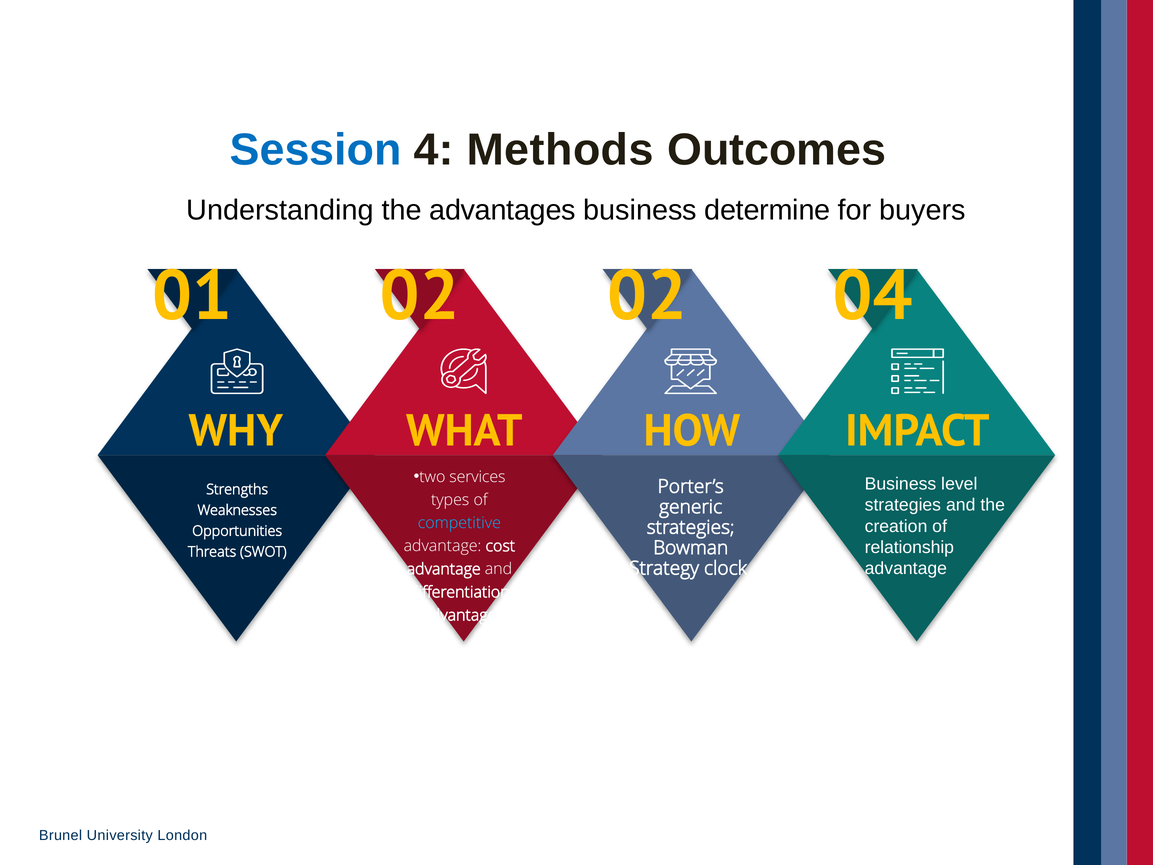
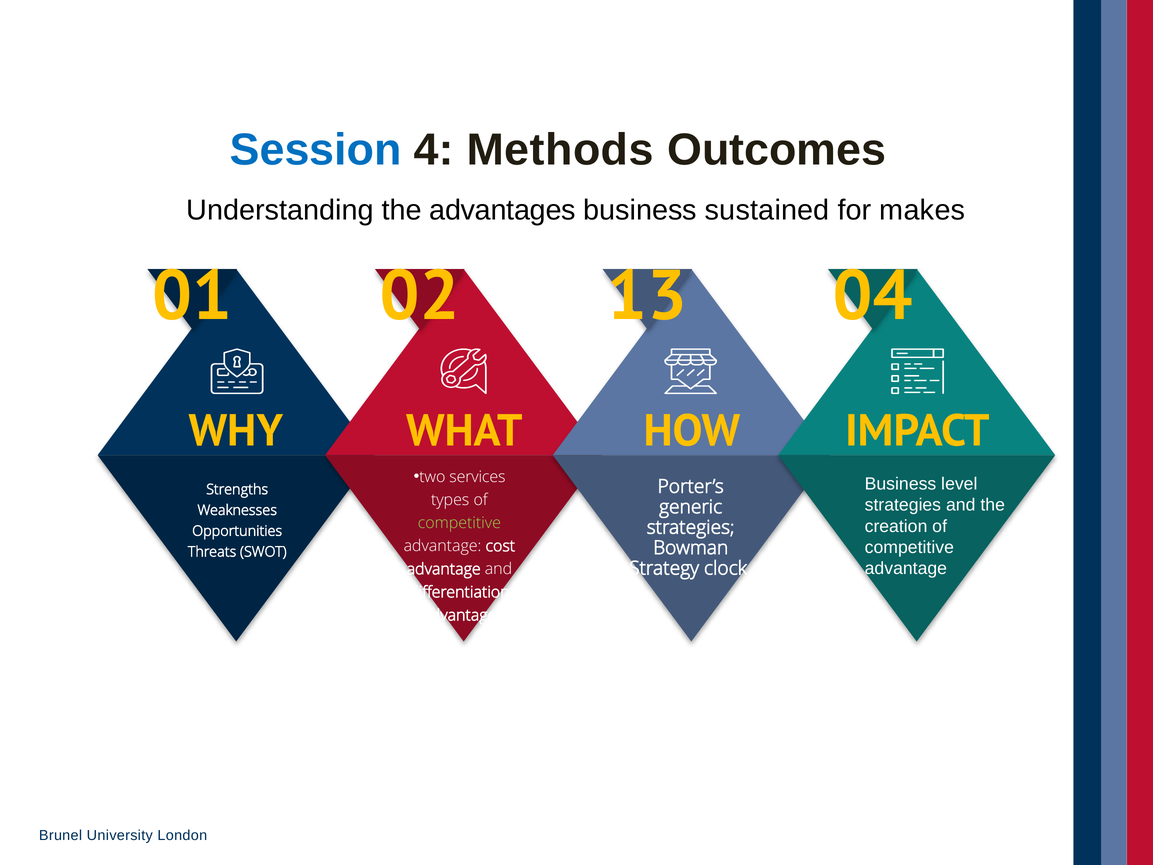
determine: determine -> sustained (767, 210)
buyers: buyers -> makes (922, 210)
02 02: 02 -> 13 (647, 296)
competitive colour: light blue -> light green (459, 523)
relationship: relationship -> competitive (909, 547)
